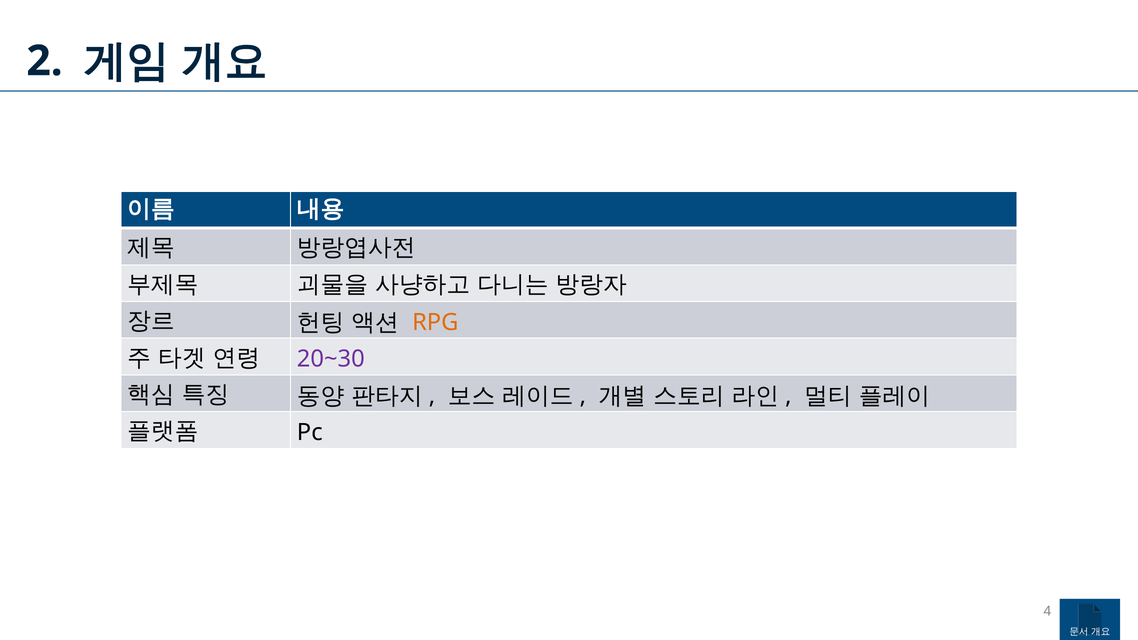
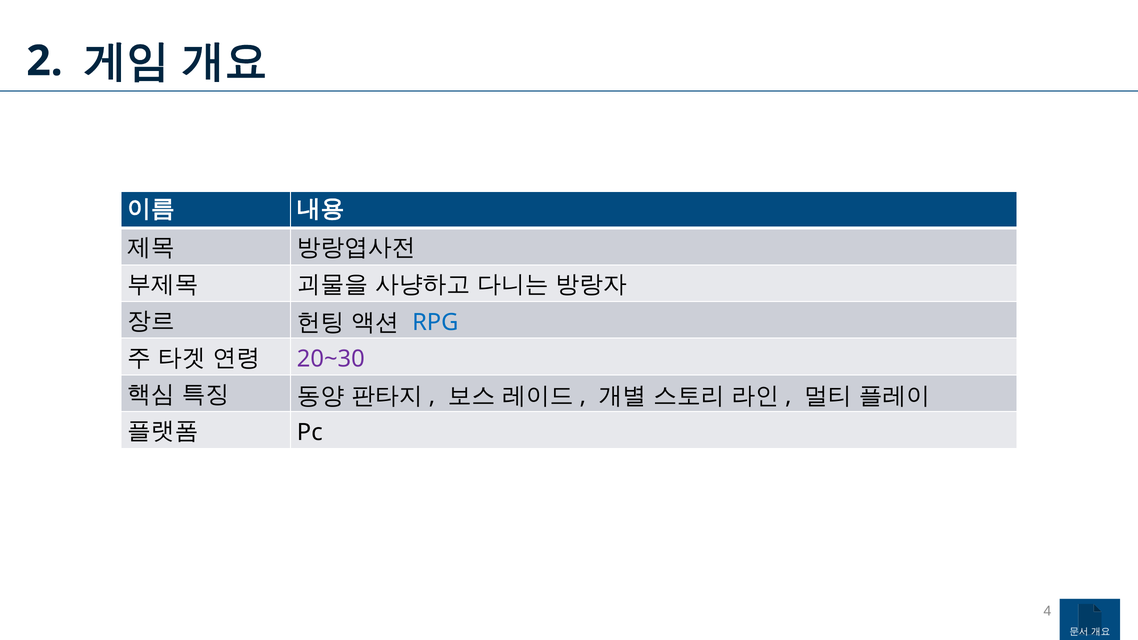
RPG colour: orange -> blue (435, 322)
